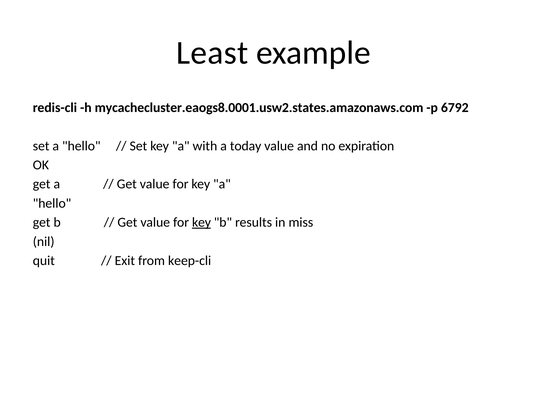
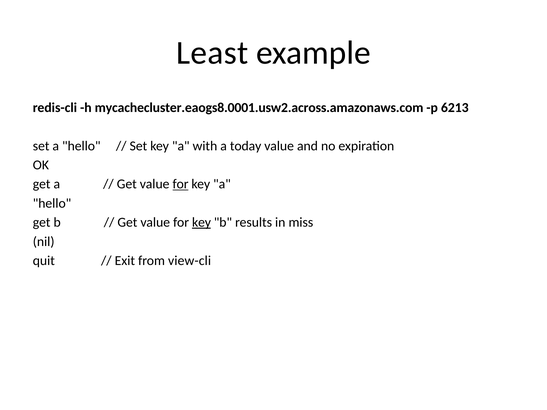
mycachecluster.eaogs8.0001.usw2.states.amazonaws.com: mycachecluster.eaogs8.0001.usw2.states.amazonaws.com -> mycachecluster.eaogs8.0001.usw2.across.amazonaws.com (259, 108)
6792: 6792 -> 6213 (455, 108)
for underline: none -> present (181, 184)
keep-cli: keep-cli -> view-cli (190, 261)
